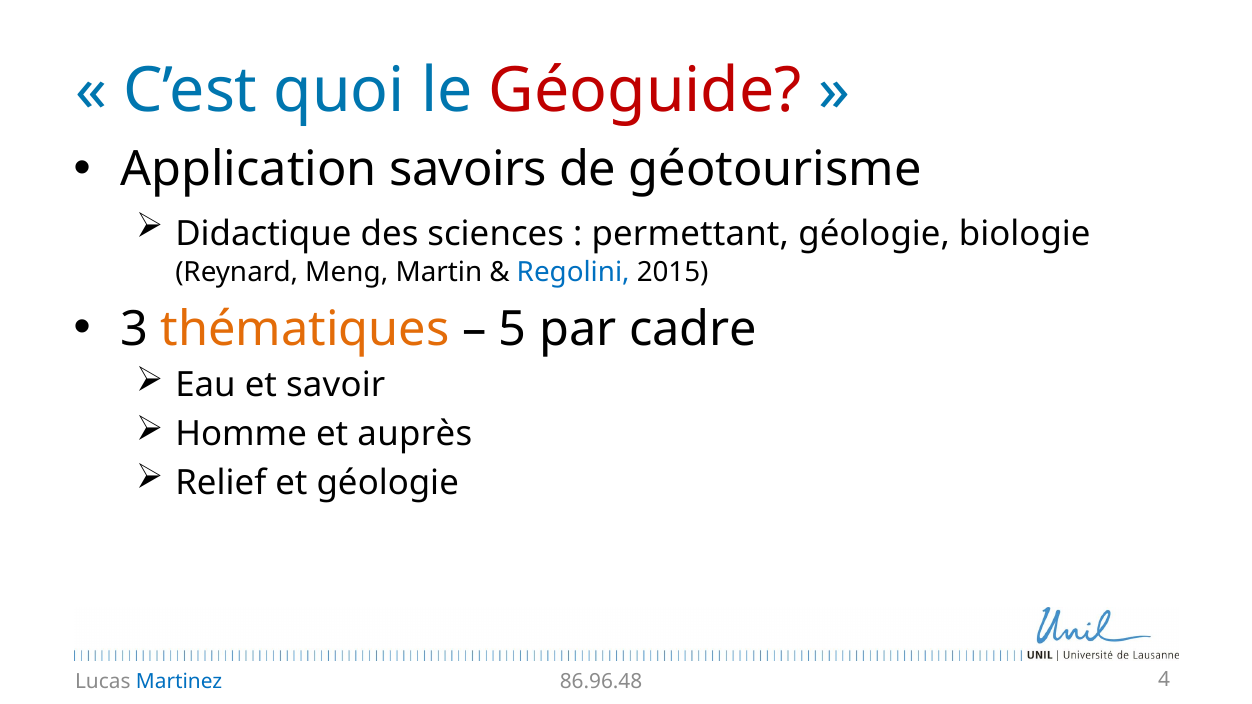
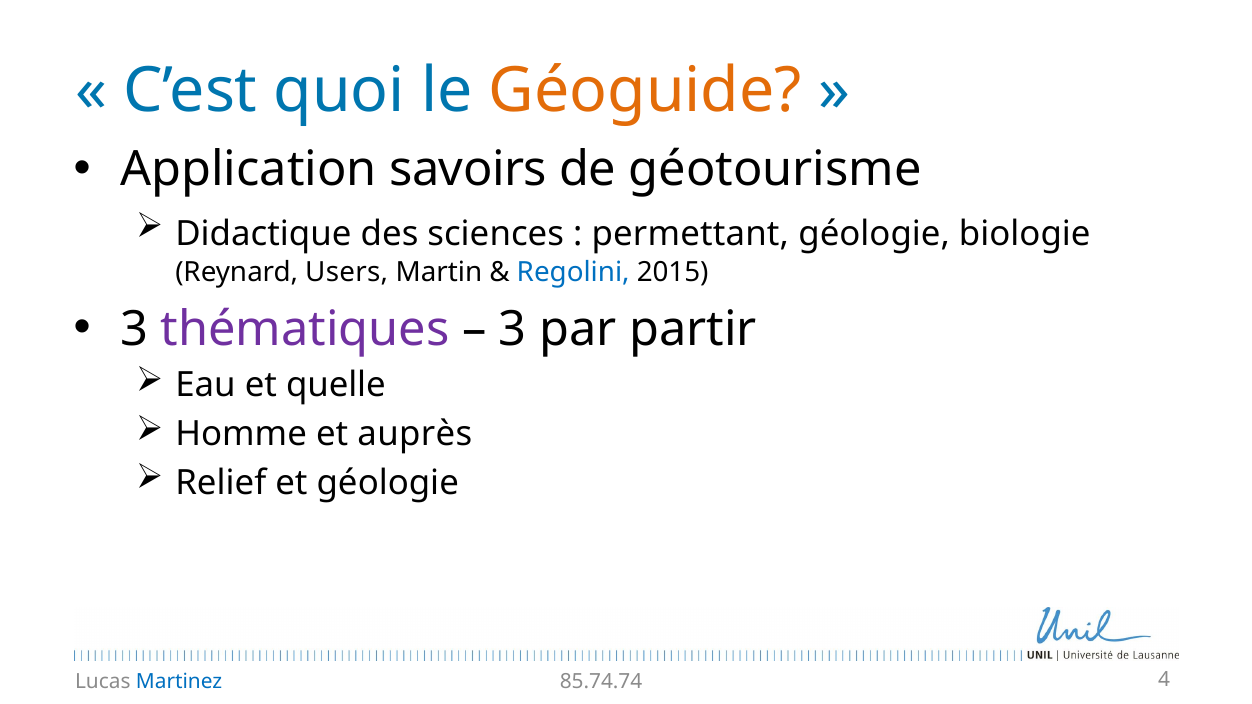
Géoguide colour: red -> orange (645, 91)
Meng: Meng -> Users (347, 272)
thématiques colour: orange -> purple (305, 330)
5: 5 -> 3 (513, 330)
cadre: cadre -> partir (693, 330)
savoir: savoir -> quelle (336, 386)
86.96.48: 86.96.48 -> 85.74.74 (601, 682)
